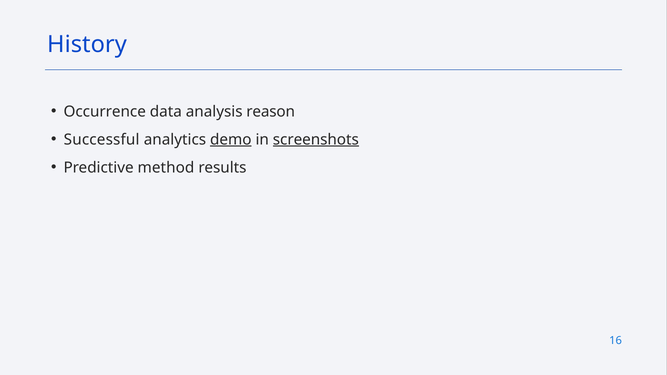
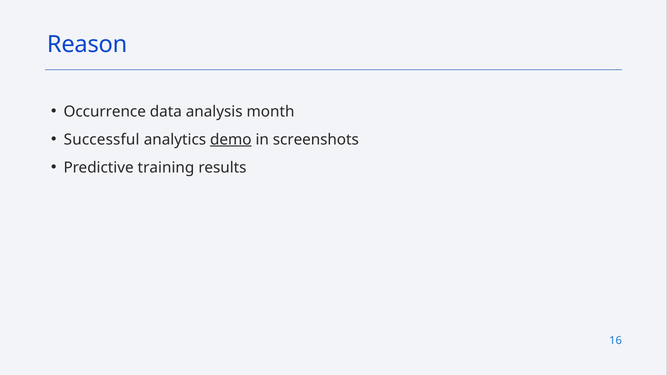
History: History -> Reason (87, 45)
reason: reason -> month (271, 112)
screenshots underline: present -> none (316, 140)
method: method -> training (166, 168)
